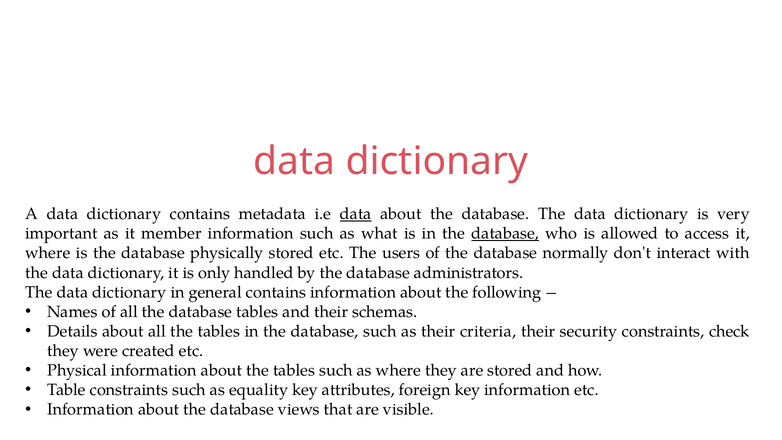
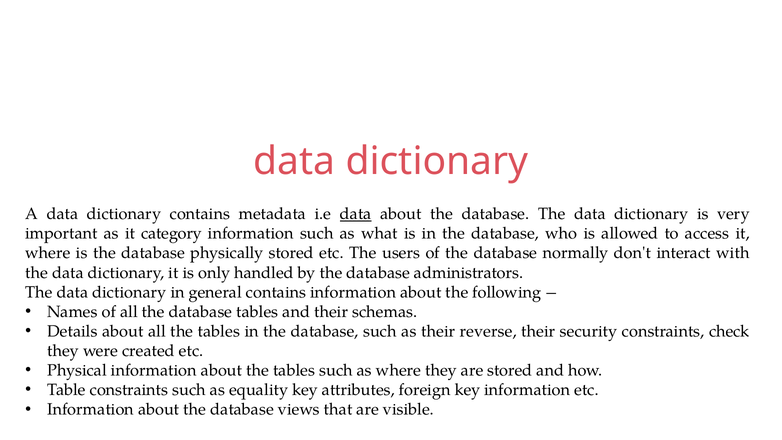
member: member -> category (172, 233)
database underline: present -> none (505, 233)
criteria: criteria -> reverse (488, 331)
